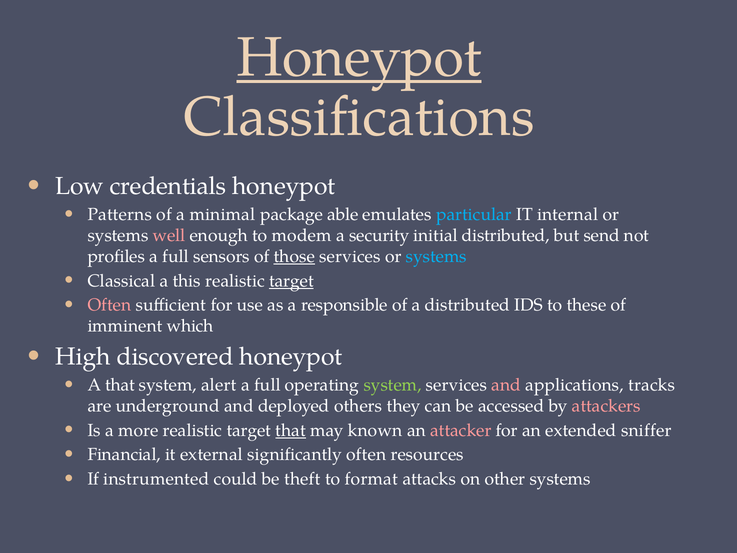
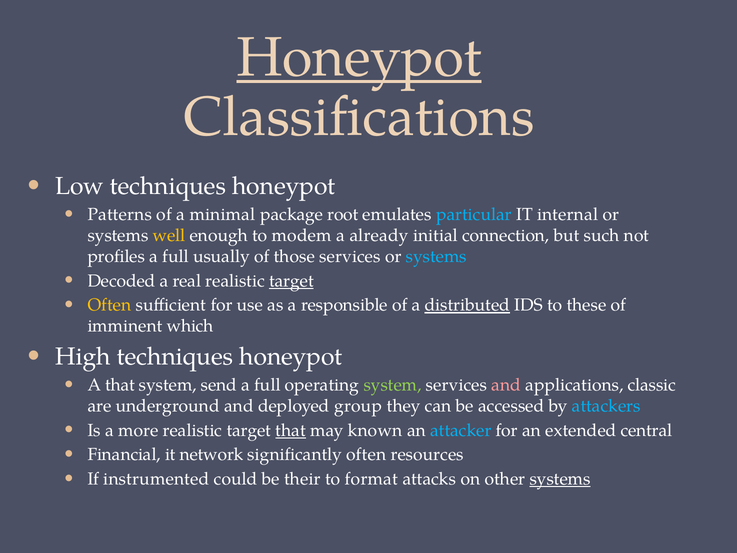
Low credentials: credentials -> techniques (168, 186)
able: able -> root (343, 214)
well colour: pink -> yellow (169, 235)
security: security -> already (379, 235)
initial distributed: distributed -> connection (506, 235)
send: send -> such (602, 235)
sensors: sensors -> usually (221, 256)
those underline: present -> none (294, 256)
Classical: Classical -> Decoded (121, 281)
this: this -> real (187, 281)
Often colour: pink -> yellow (109, 305)
distributed underline: none -> present (467, 305)
High discovered: discovered -> techniques (175, 357)
alert: alert -> send (219, 385)
tracks: tracks -> classic (652, 385)
others: others -> group (358, 406)
attackers colour: pink -> light blue (606, 406)
attacker colour: pink -> light blue (461, 430)
sniffer: sniffer -> central (646, 430)
external: external -> network (212, 455)
theft: theft -> their (302, 479)
systems underline: none -> present (560, 479)
